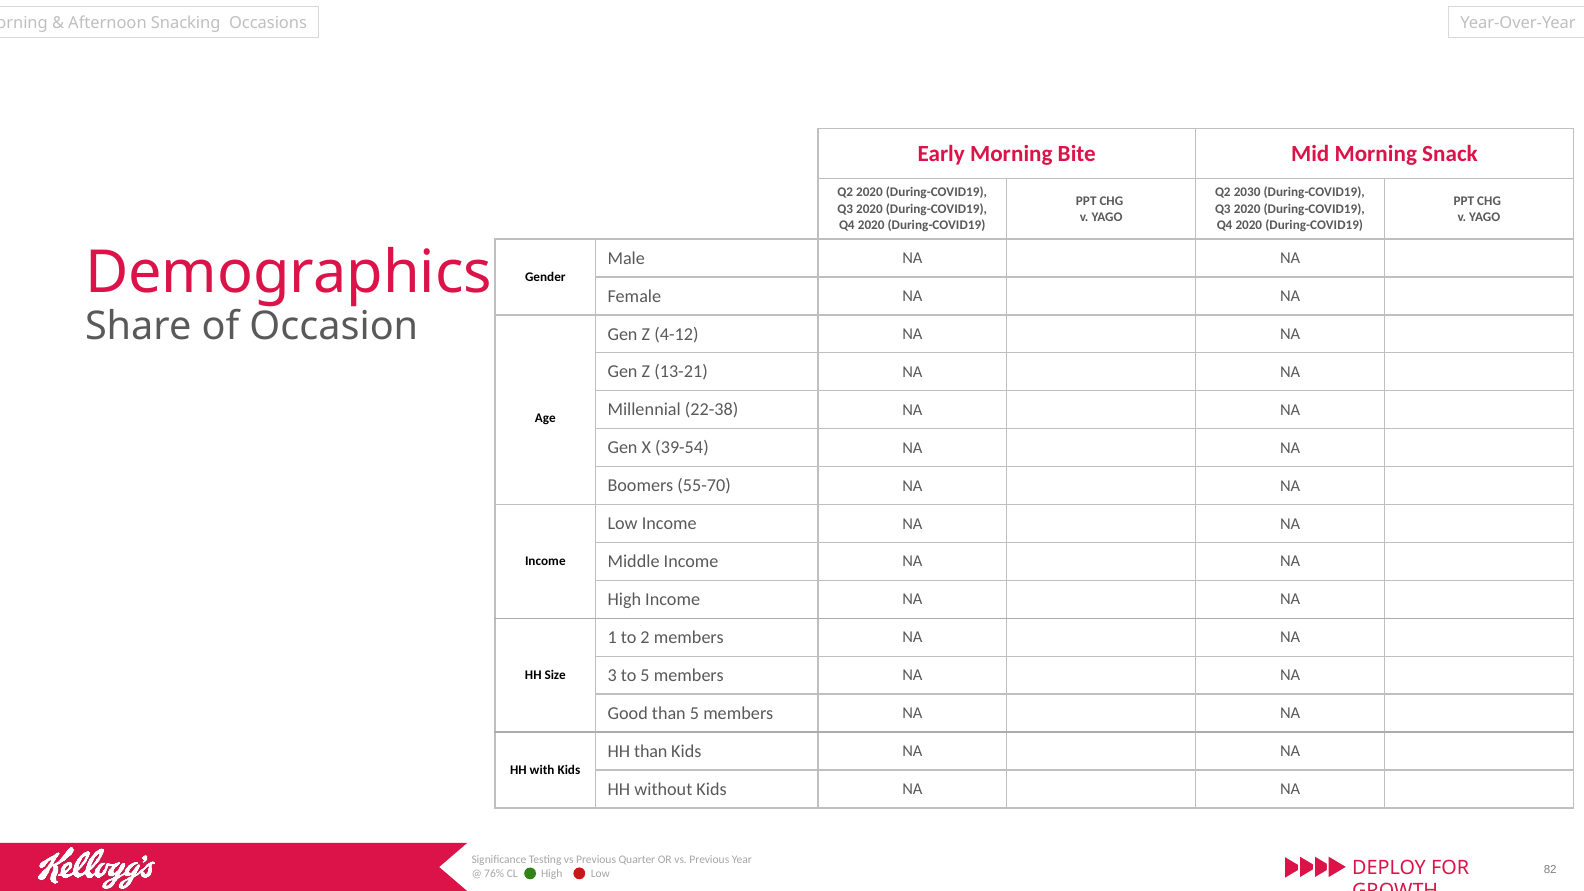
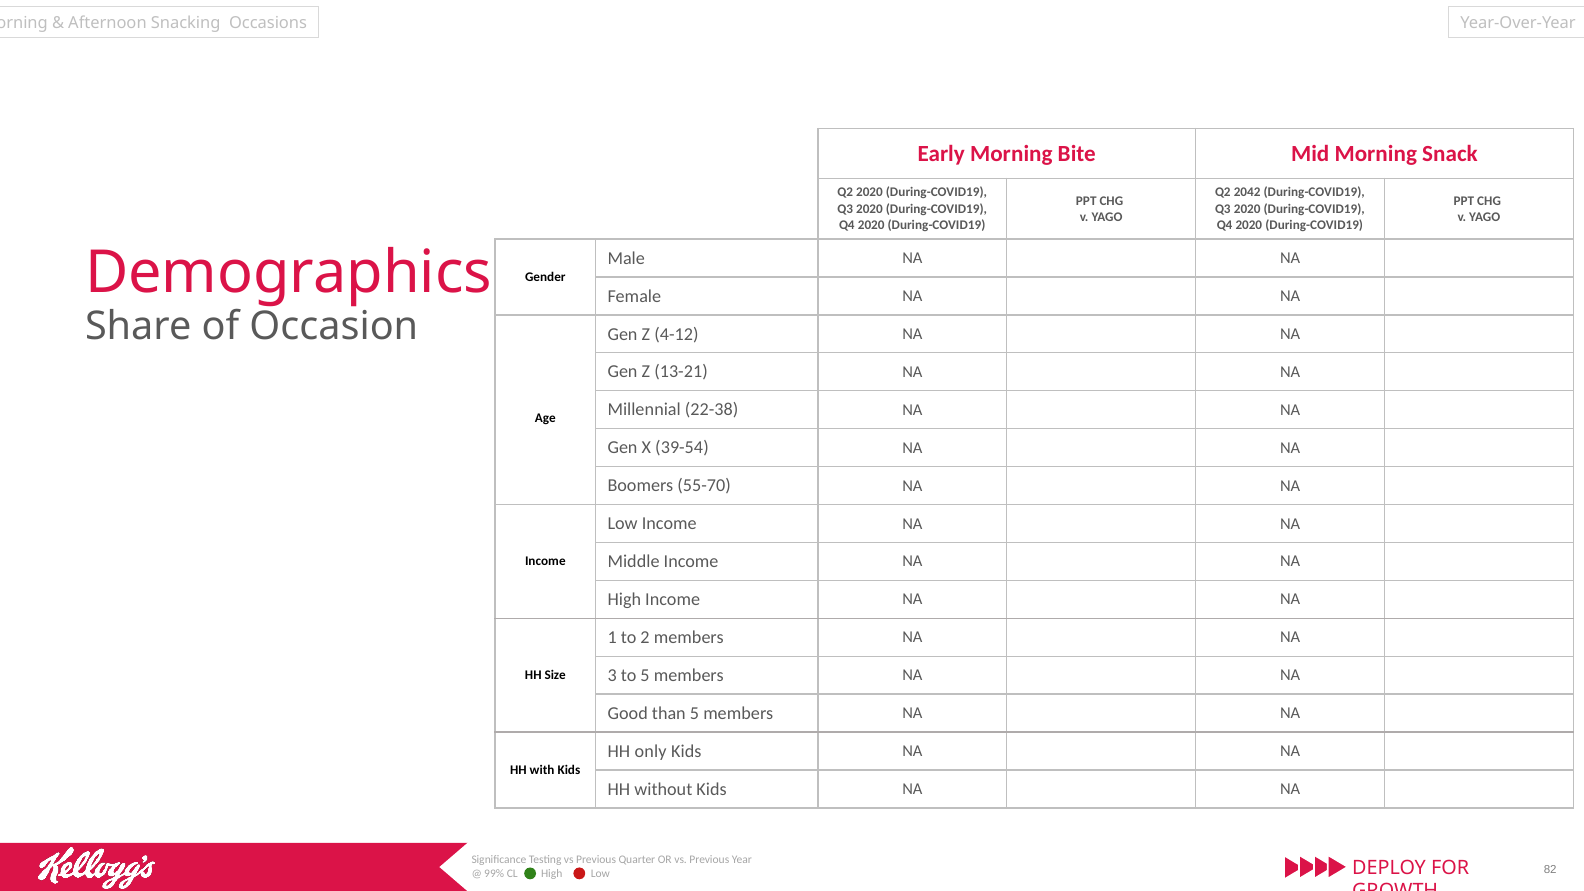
2030: 2030 -> 2042 (1247, 193)
HH than: than -> only (651, 751)
76%: 76% -> 99% (494, 873)
